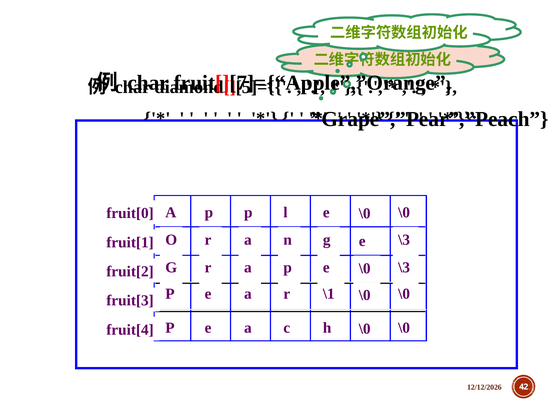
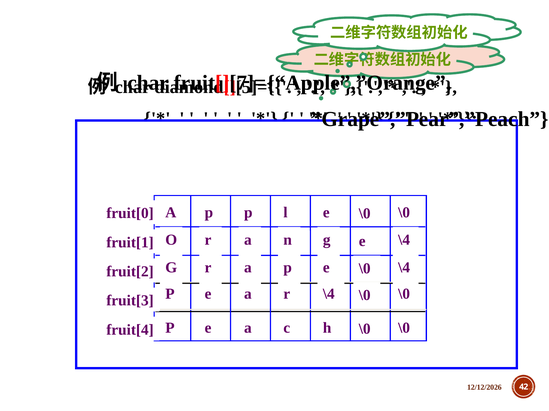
e \3: \3 -> \4 (404, 240)
\0 \3: \3 -> \4 (404, 268)
r \1: \1 -> \4 (329, 294)
